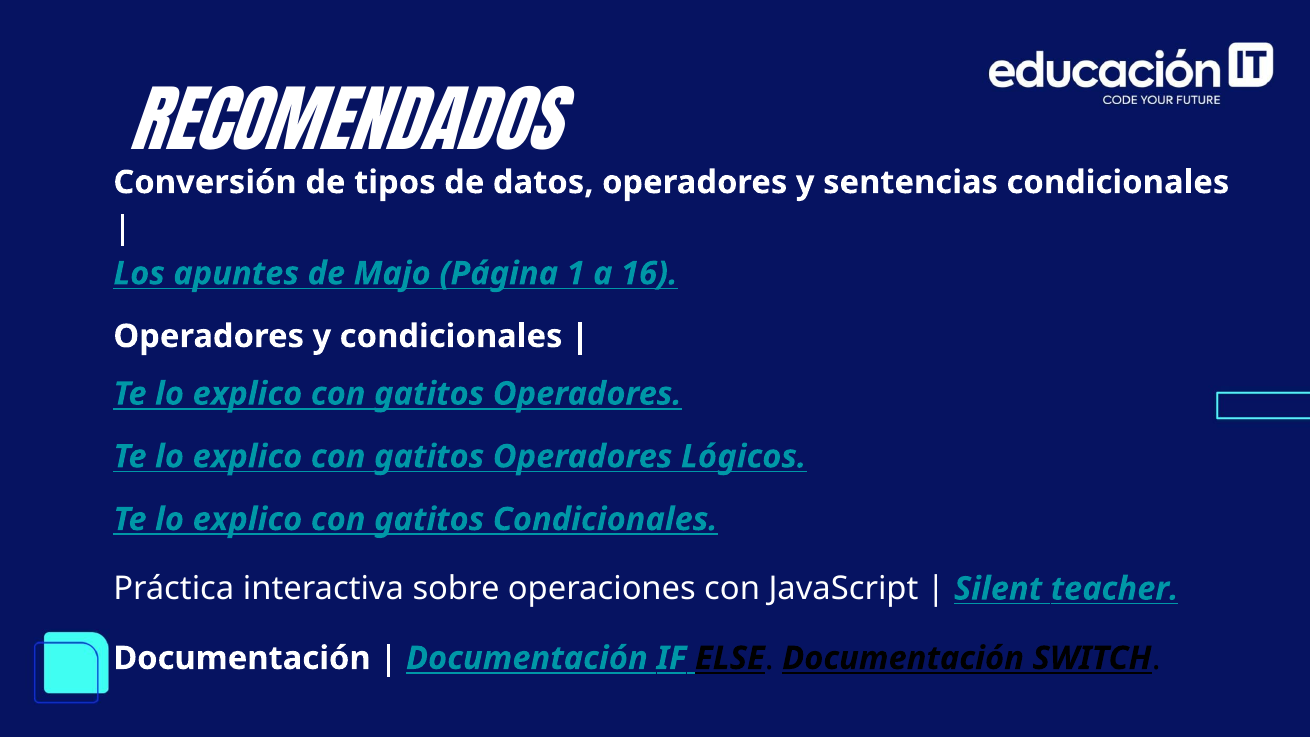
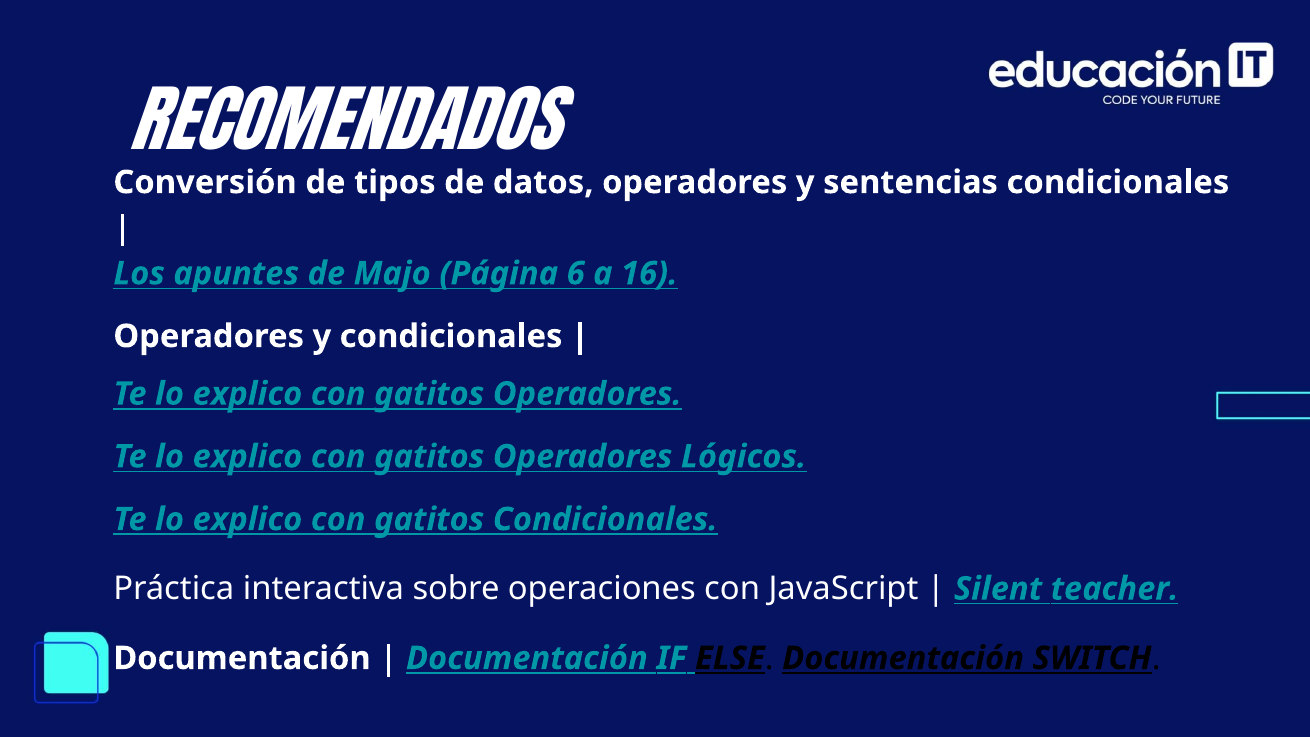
1: 1 -> 6 (576, 274)
